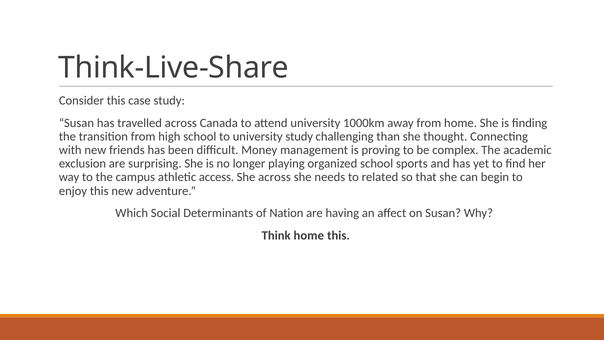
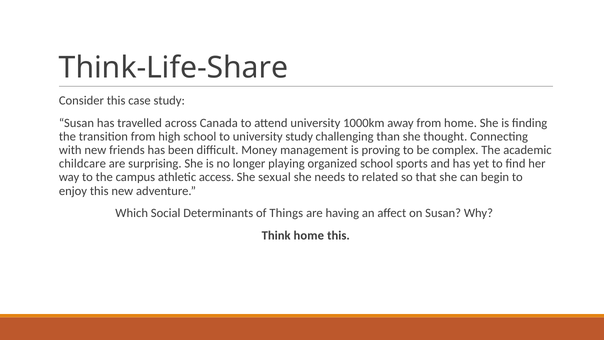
Think-Live-Share: Think-Live-Share -> Think-Life-Share (173, 68)
exclusion: exclusion -> childcare (82, 164)
She across: across -> sexual (275, 177)
Nation: Nation -> Things (286, 213)
